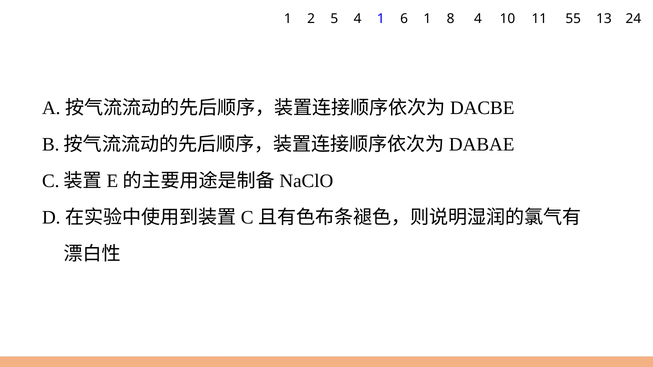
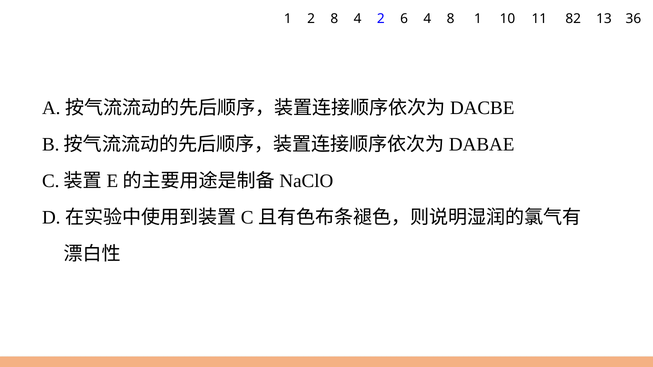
2 5: 5 -> 8 (334, 19)
4 1: 1 -> 2 (381, 19)
6 1: 1 -> 4 (427, 19)
8 4: 4 -> 1 (478, 19)
55: 55 -> 82 (573, 19)
24: 24 -> 36 (633, 19)
